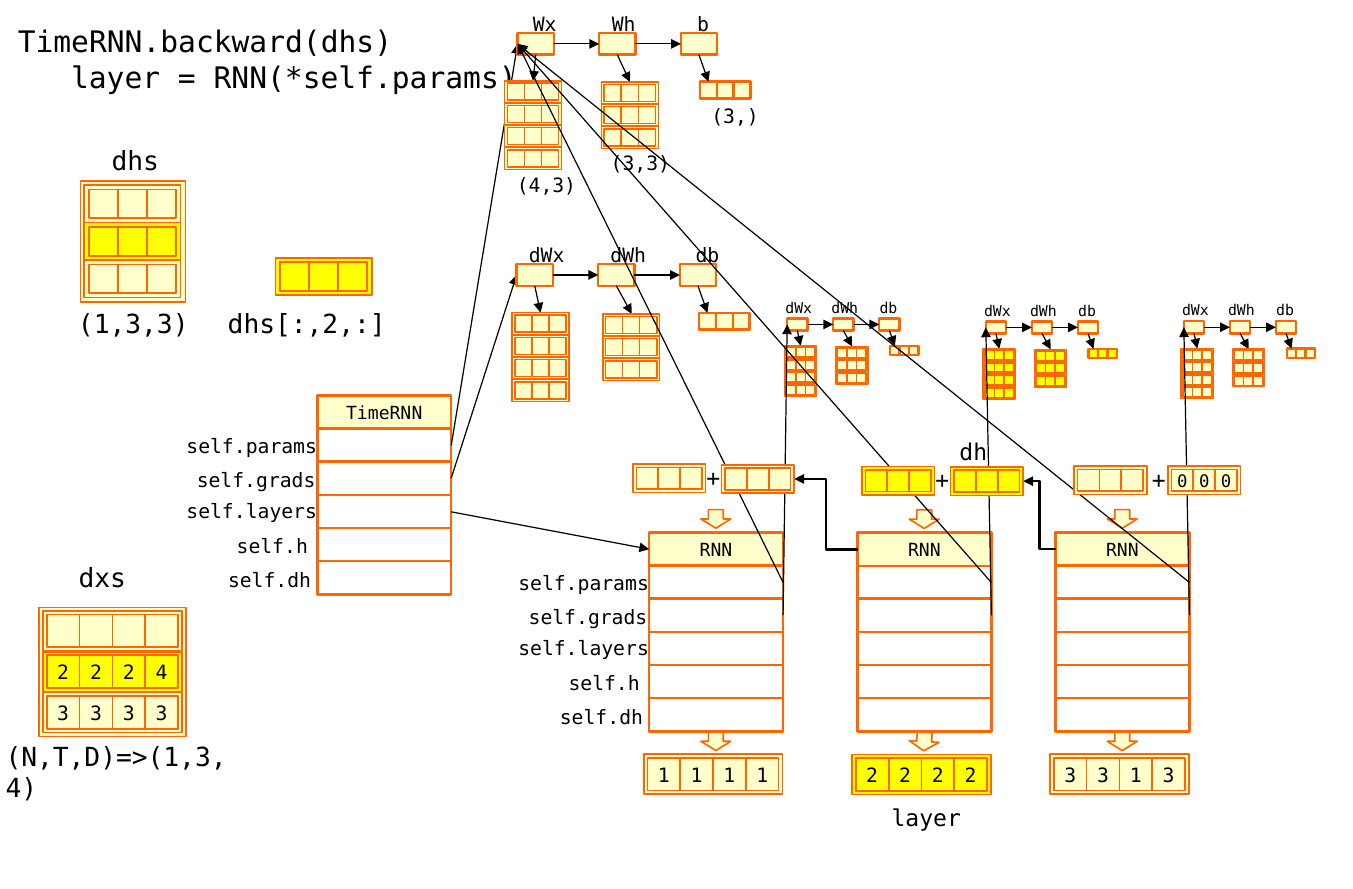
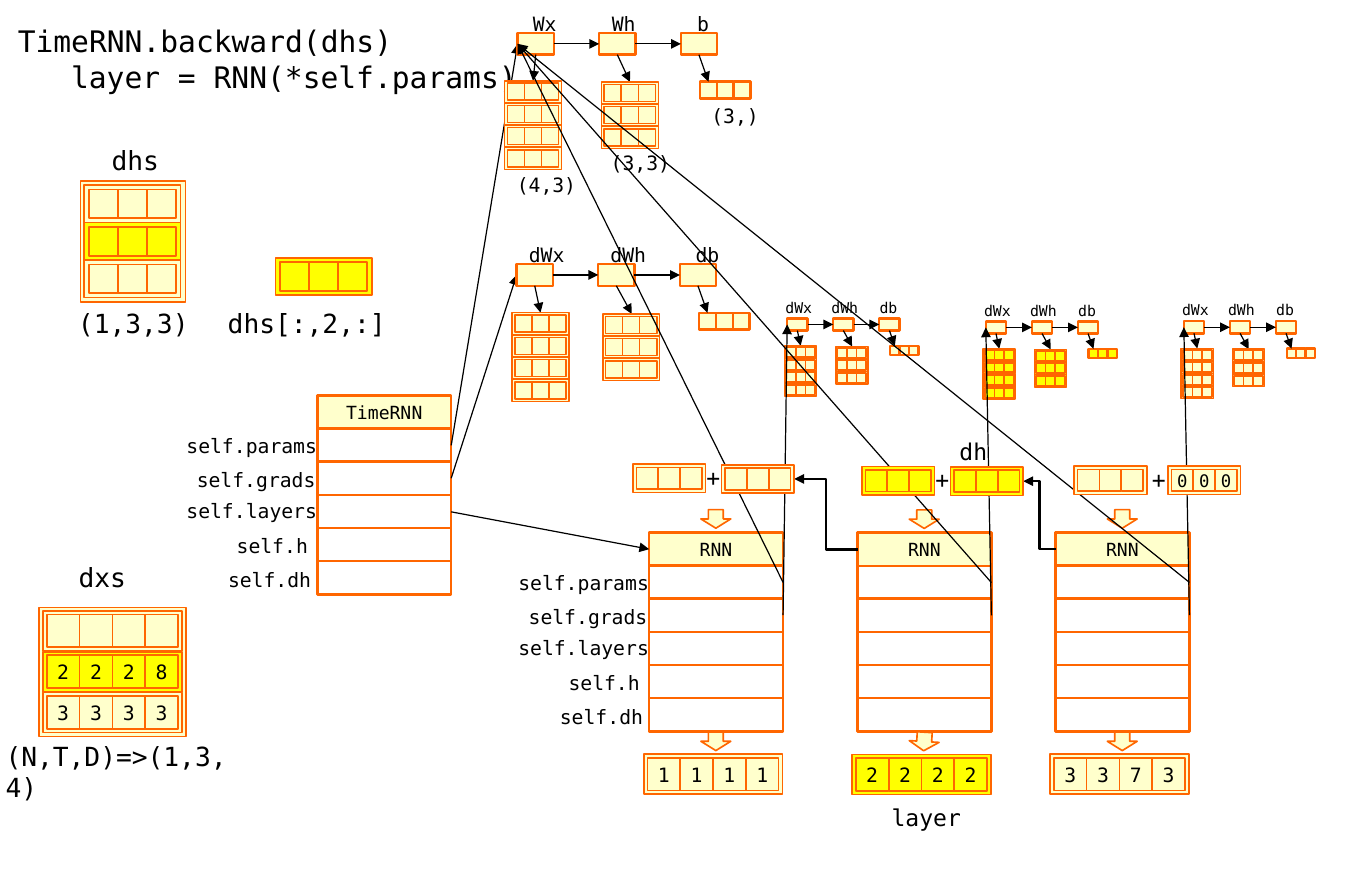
2 4: 4 -> 8 (162, 673)
3 1: 1 -> 7 (1136, 775)
